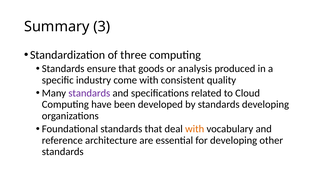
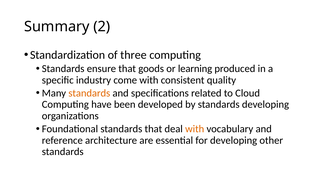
3: 3 -> 2 (102, 27)
analysis: analysis -> learning (195, 69)
standards colour: purple -> orange (89, 93)
